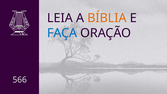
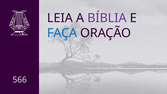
BÍBLIA colour: orange -> purple (107, 18)
